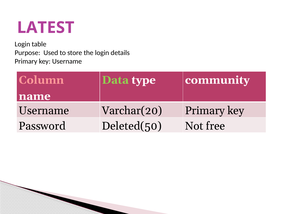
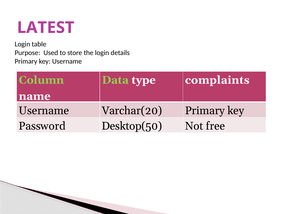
Column colour: pink -> light green (41, 80)
community: community -> complaints (217, 80)
Deleted(50: Deleted(50 -> Desktop(50 (132, 126)
